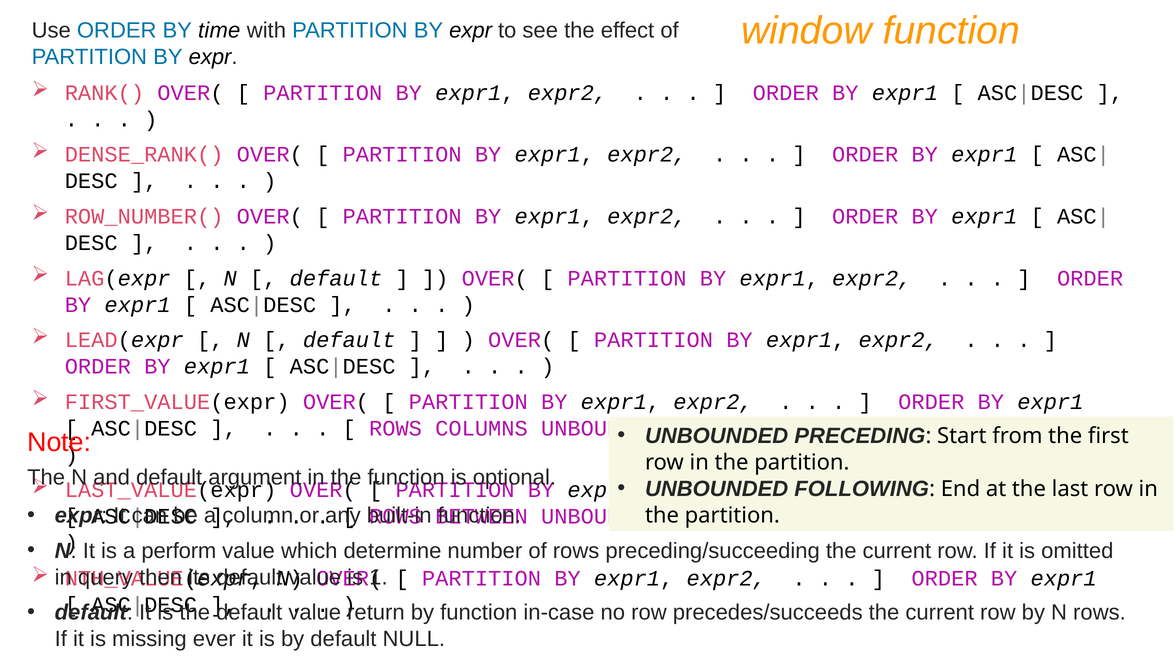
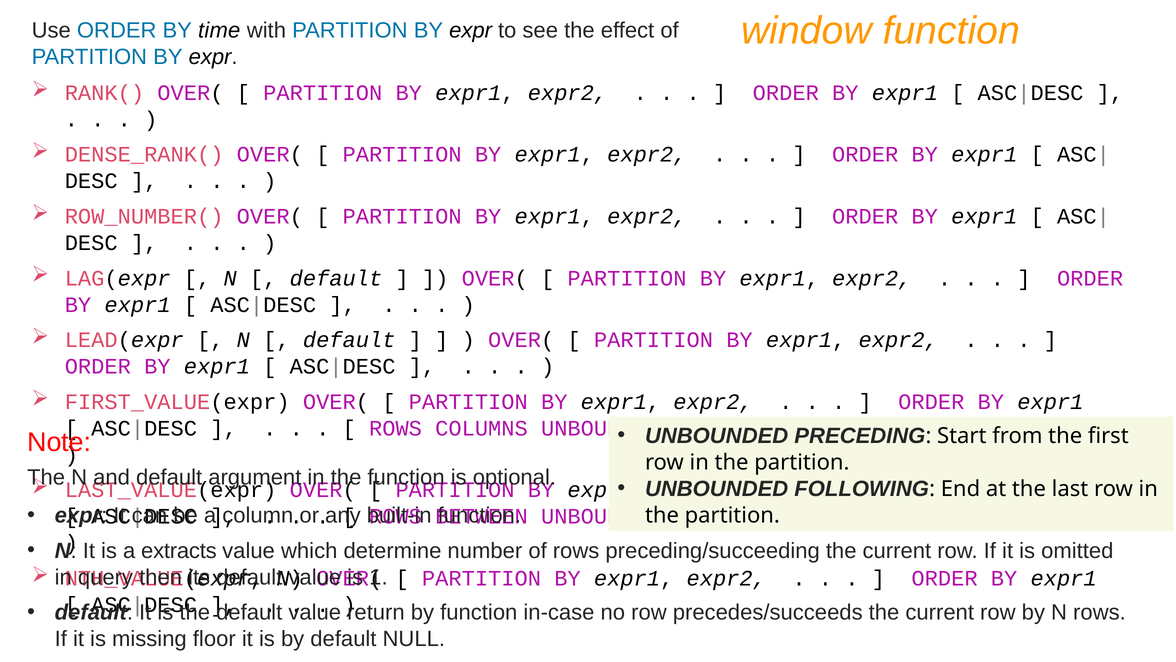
perform: perform -> extracts (179, 550)
ever: ever -> floor (214, 639)
